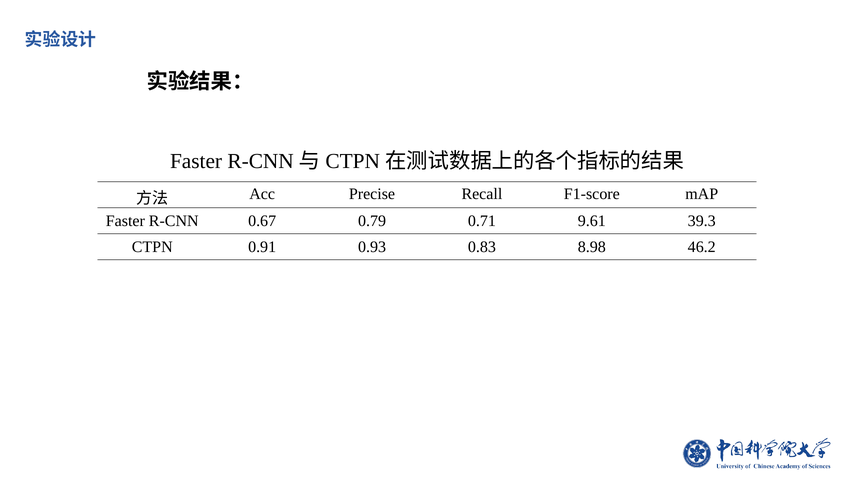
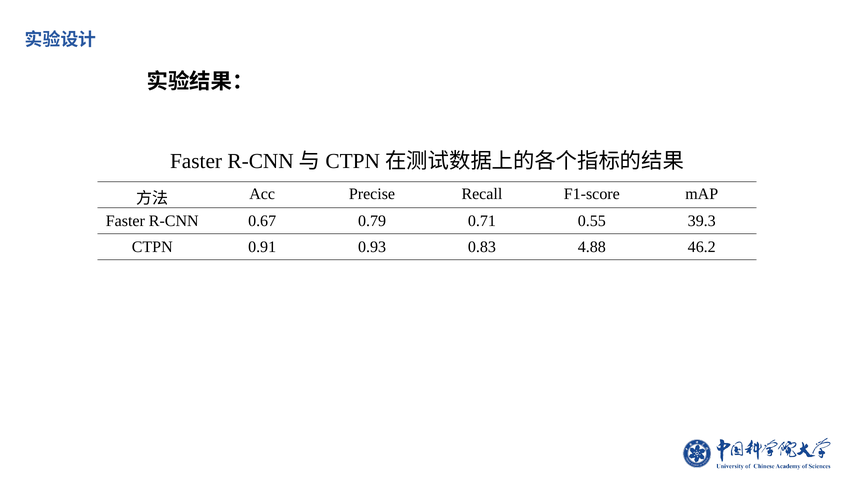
9.61: 9.61 -> 0.55 (592, 221)
8.98: 8.98 -> 4.88 (592, 247)
